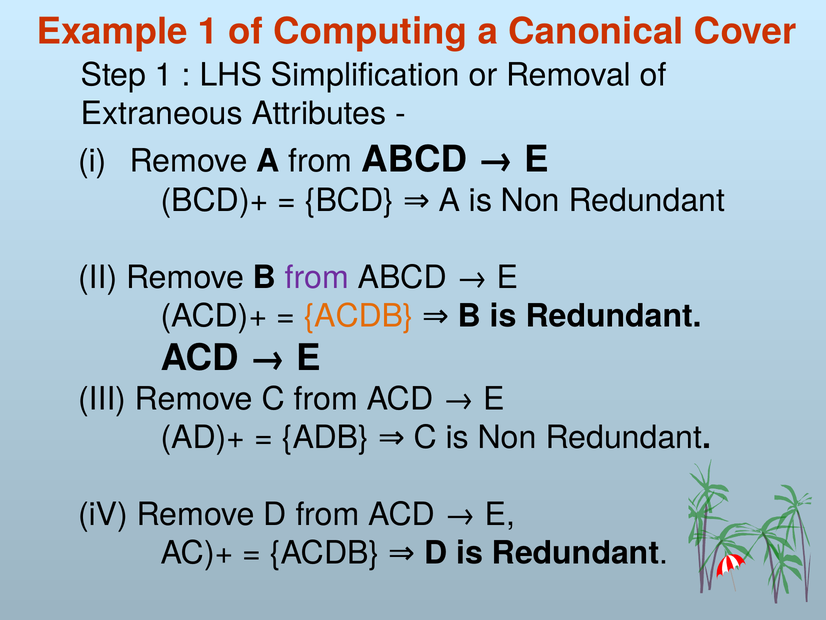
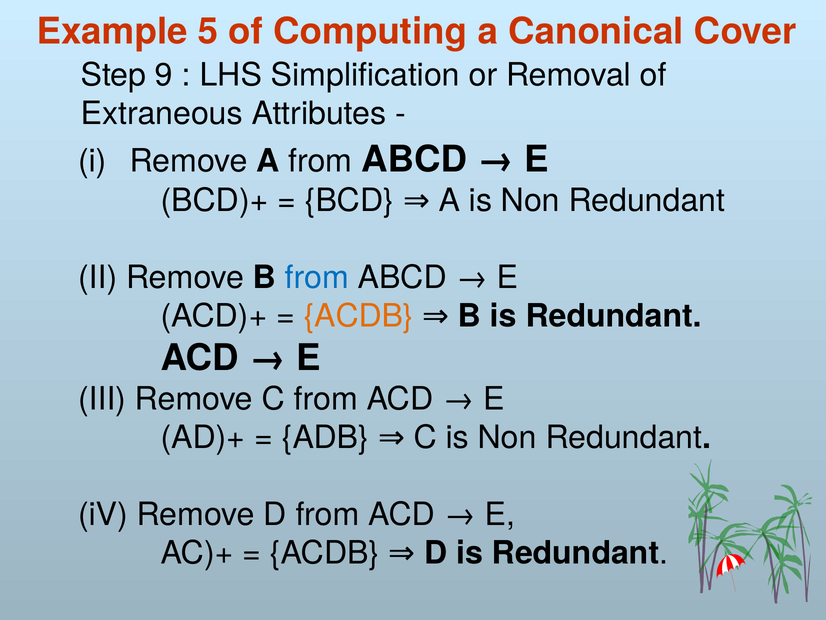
Example 1: 1 -> 5 (208, 31)
Step 1: 1 -> 9 (164, 75)
from colour: purple -> blue (317, 277)
